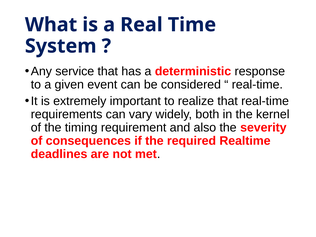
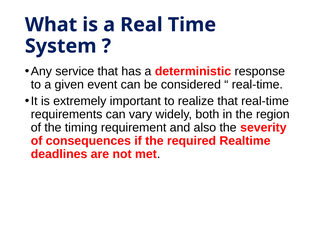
kernel: kernel -> region (273, 114)
